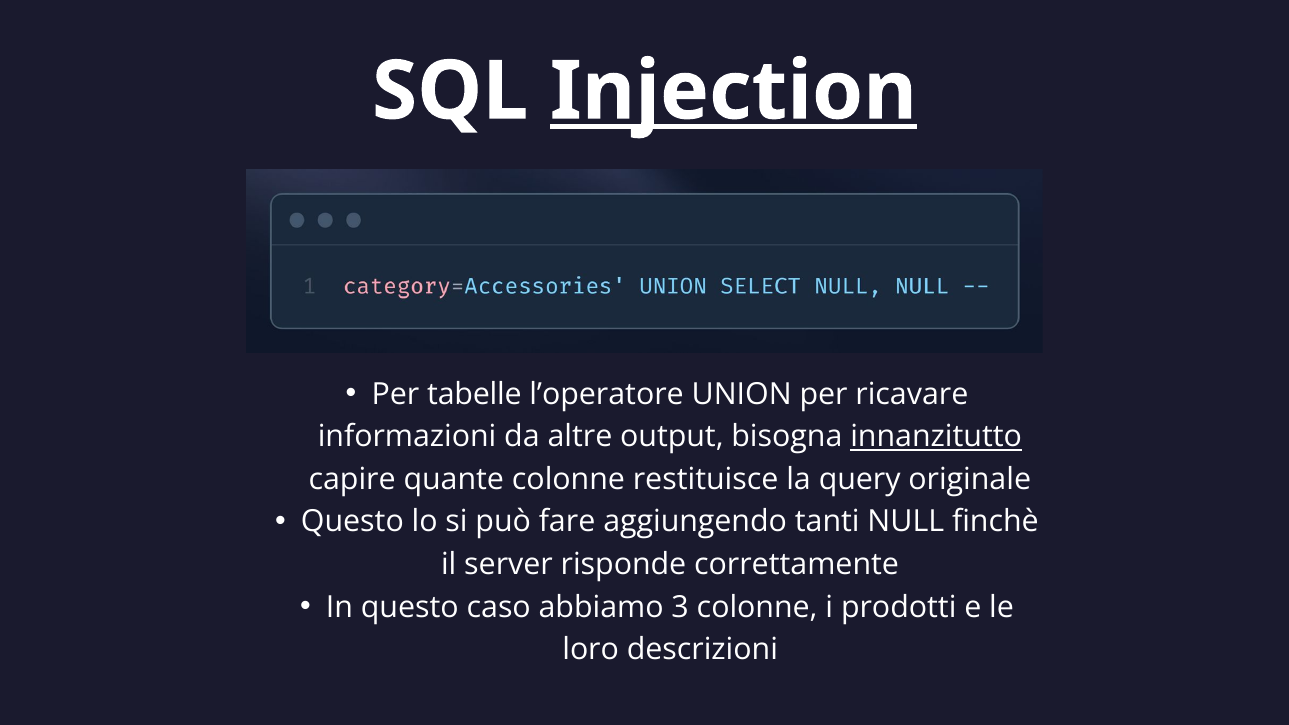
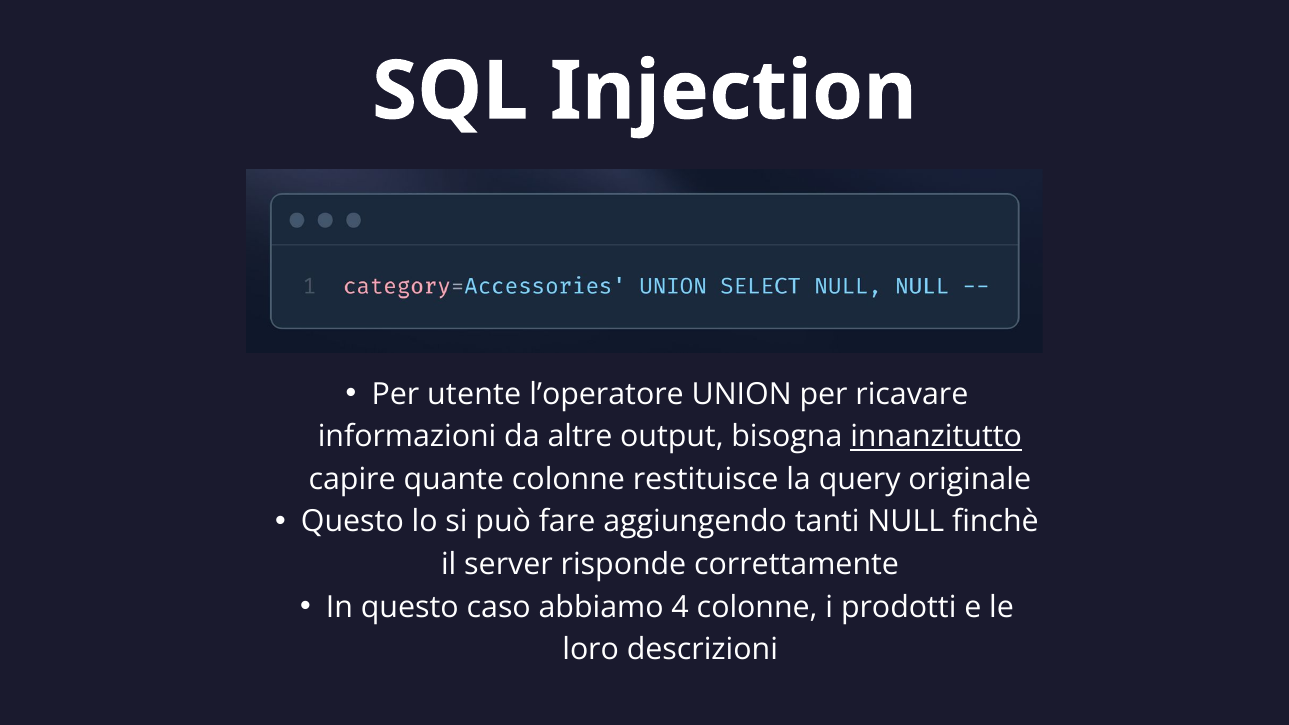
Injection underline: present -> none (733, 91)
tabelle: tabelle -> utente (474, 394)
3: 3 -> 4 (680, 607)
